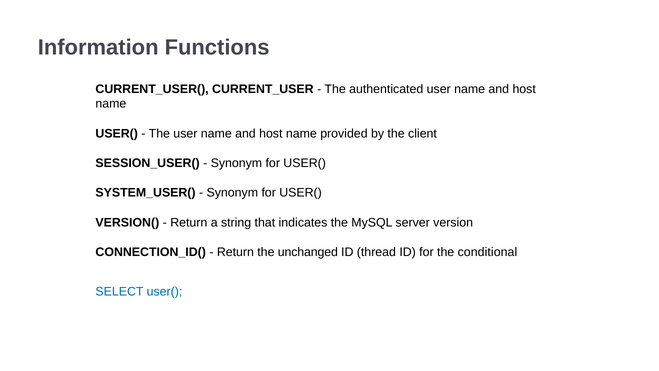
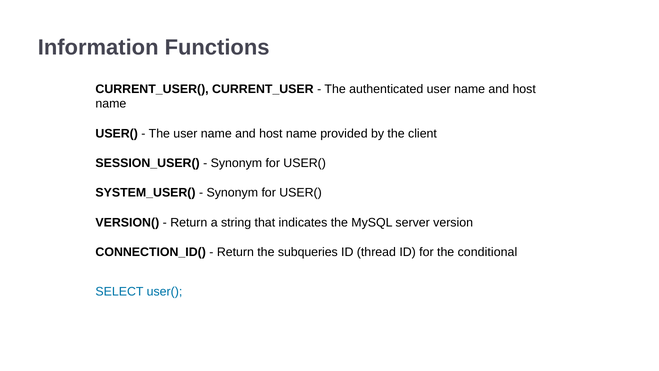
unchanged: unchanged -> subqueries (308, 252)
